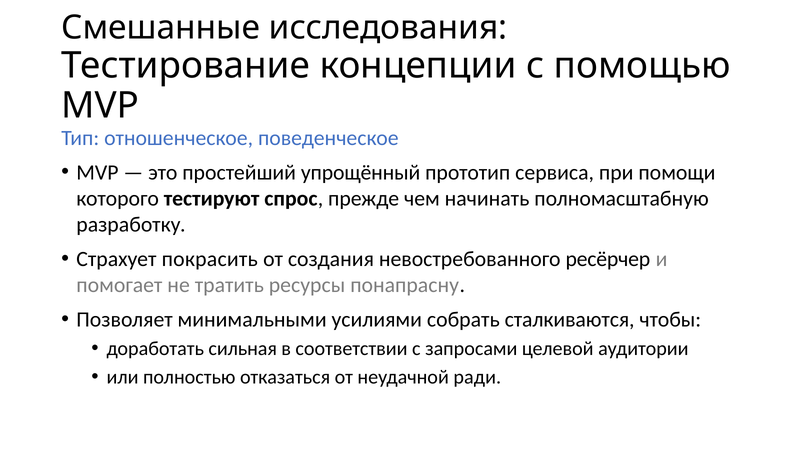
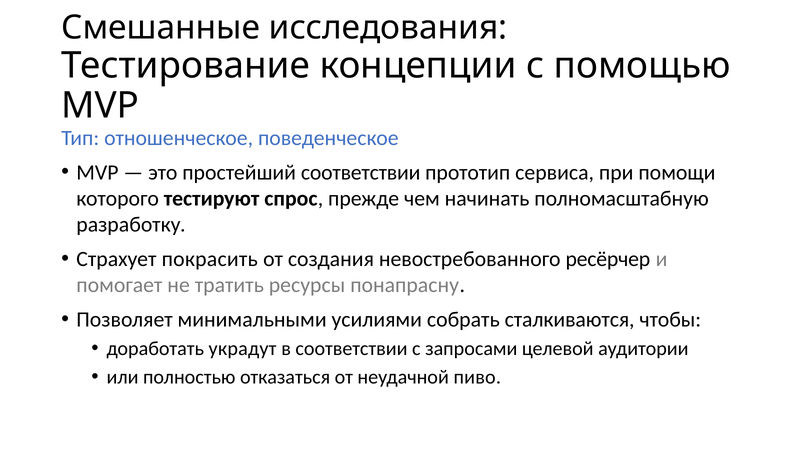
простейший упрощённый: упрощённый -> соответствии (361, 172)
сильная: сильная -> украдут (243, 349)
ради: ради -> пиво (477, 377)
